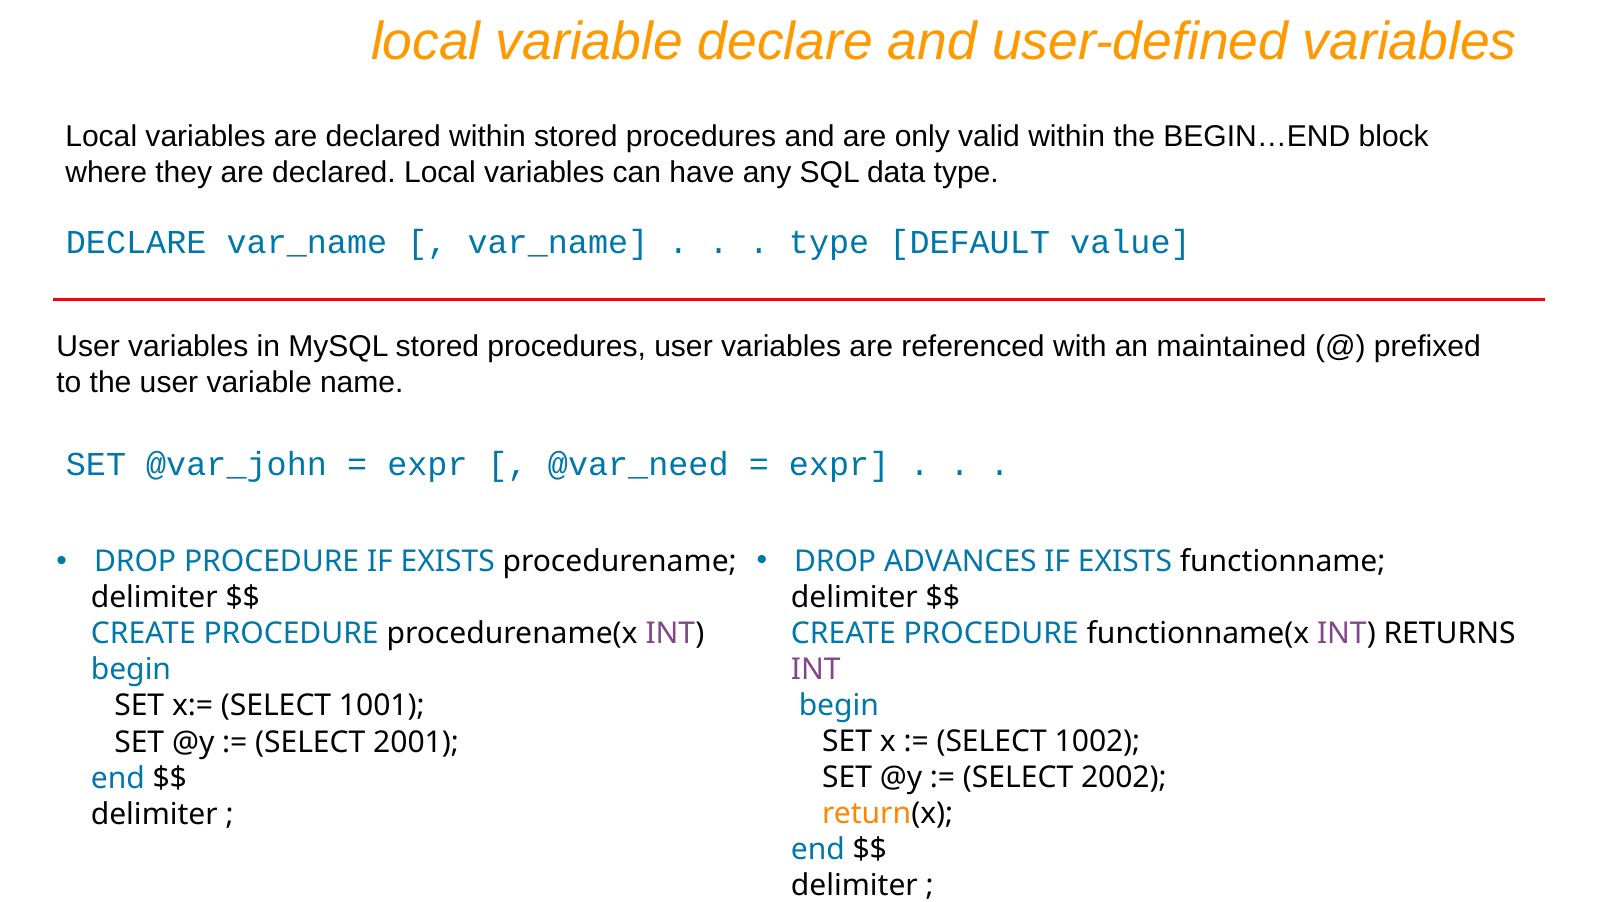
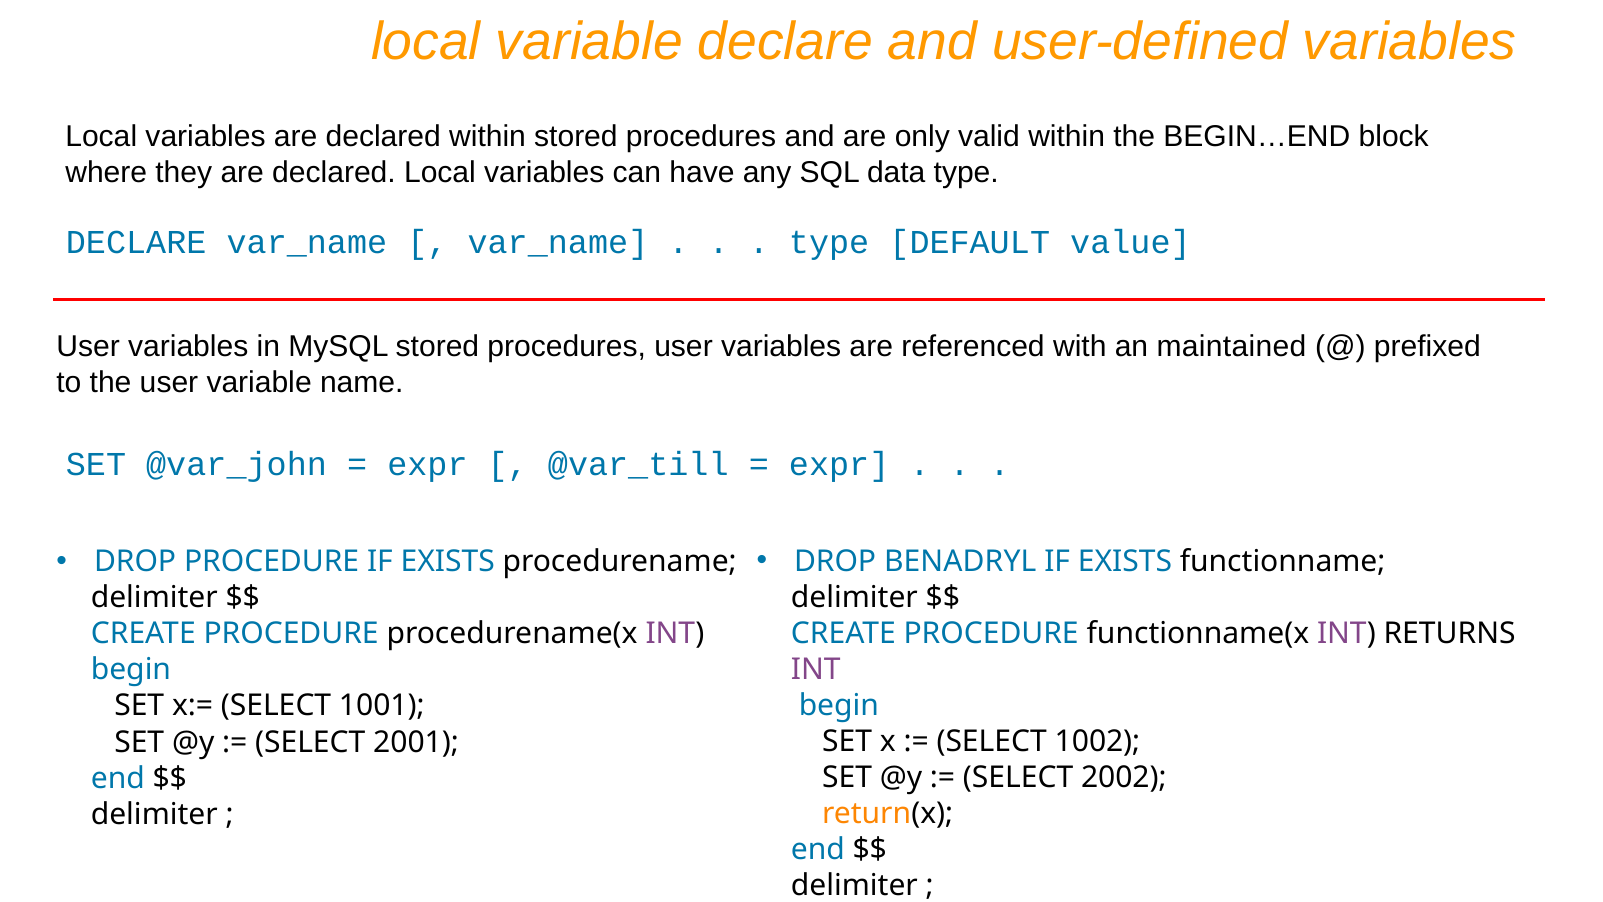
@var_need: @var_need -> @var_till (638, 464)
ADVANCES: ADVANCES -> BENADRYL (960, 561)
